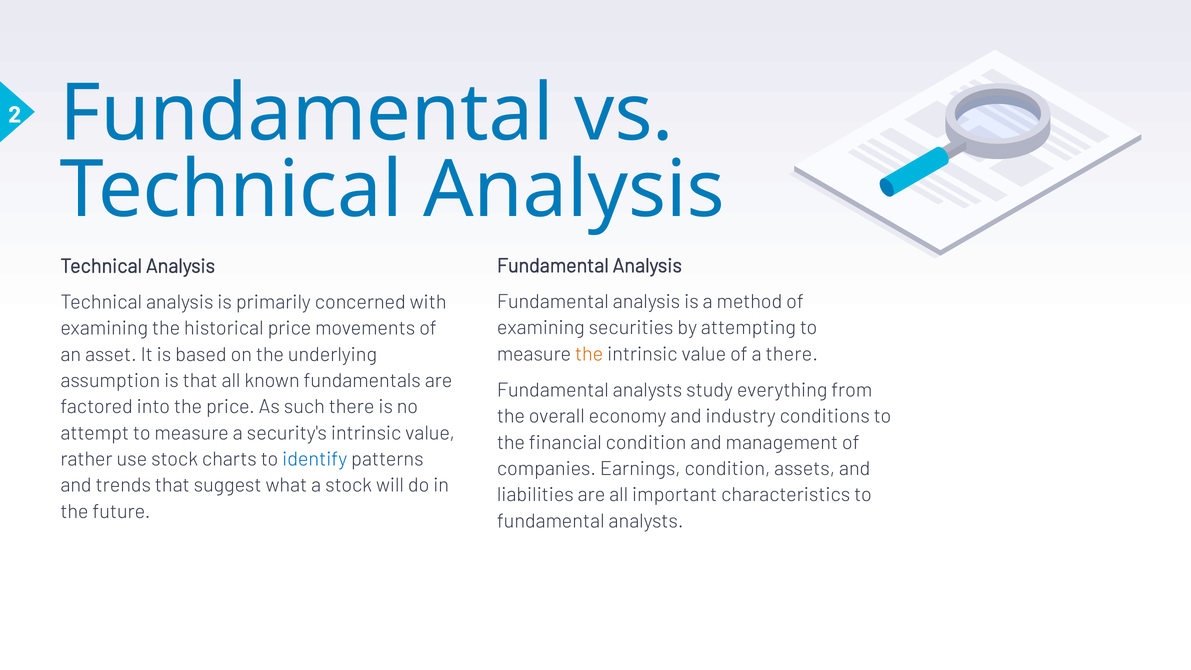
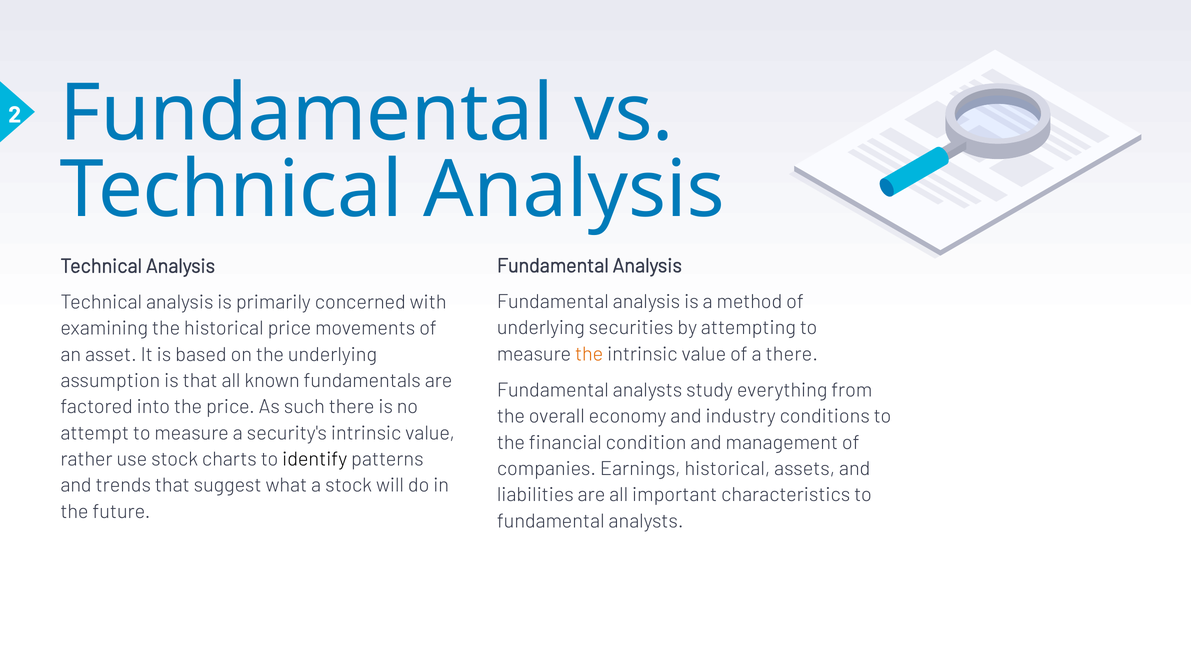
examining: examining -> underlying (541, 328)
identify colour: blue -> black (315, 459)
Earnings condition: condition -> historical (727, 469)
